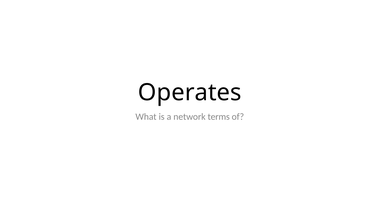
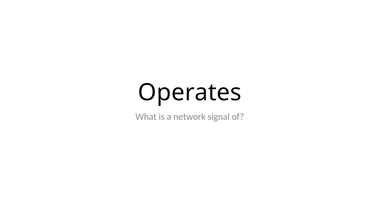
terms: terms -> signal (219, 117)
